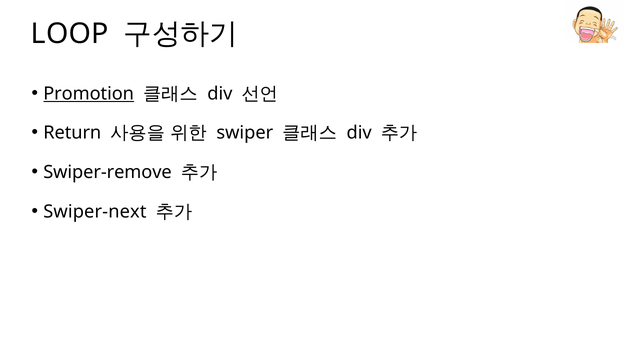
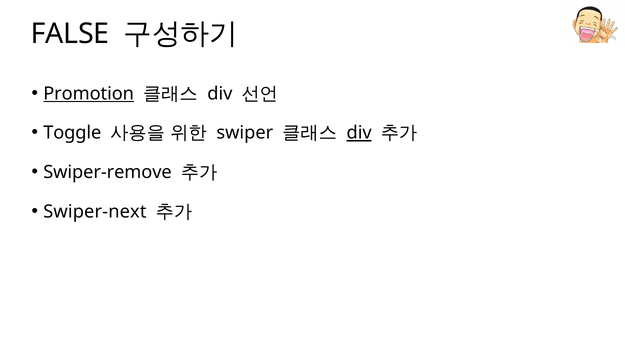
LOOP: LOOP -> FALSE (70, 34)
Return: Return -> Toggle (72, 133)
div underline: none -> present (359, 133)
